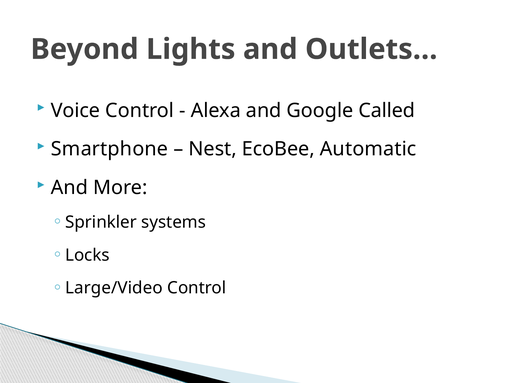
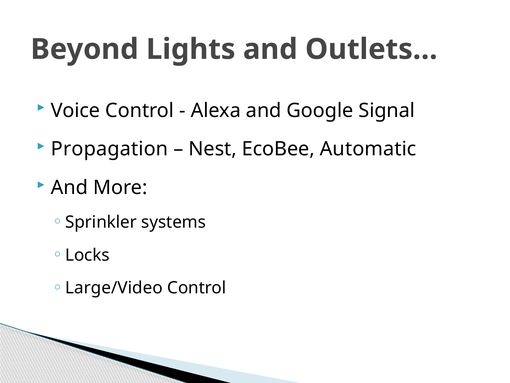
Called: Called -> Signal (387, 110)
Smartphone: Smartphone -> Propagation (110, 149)
